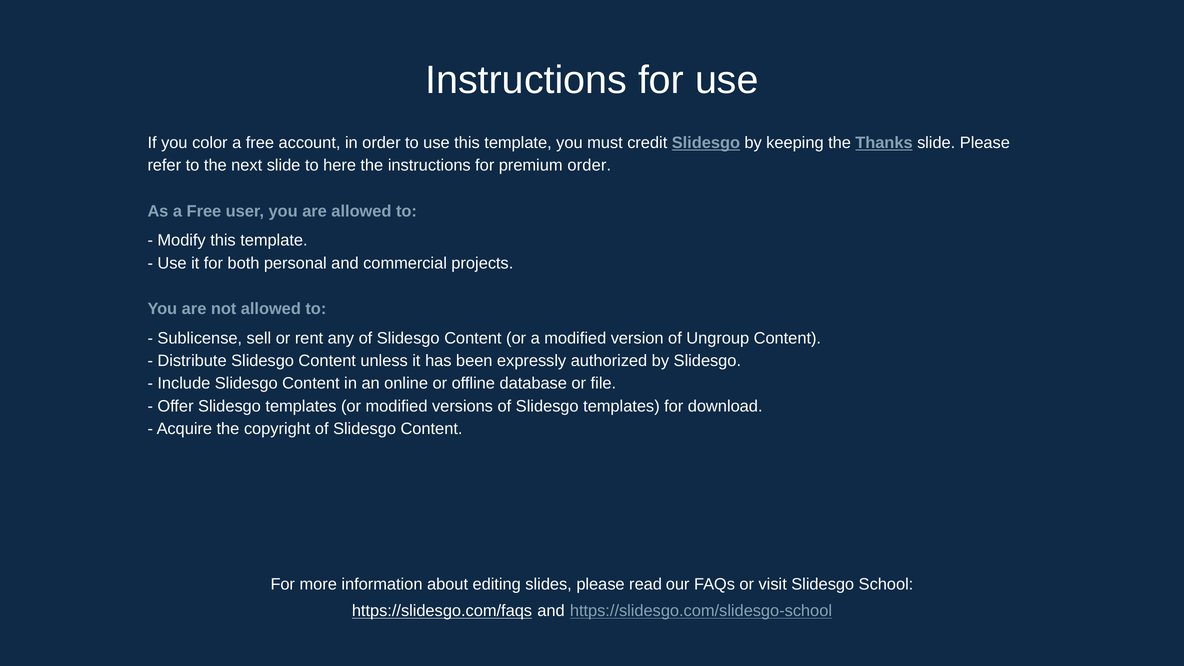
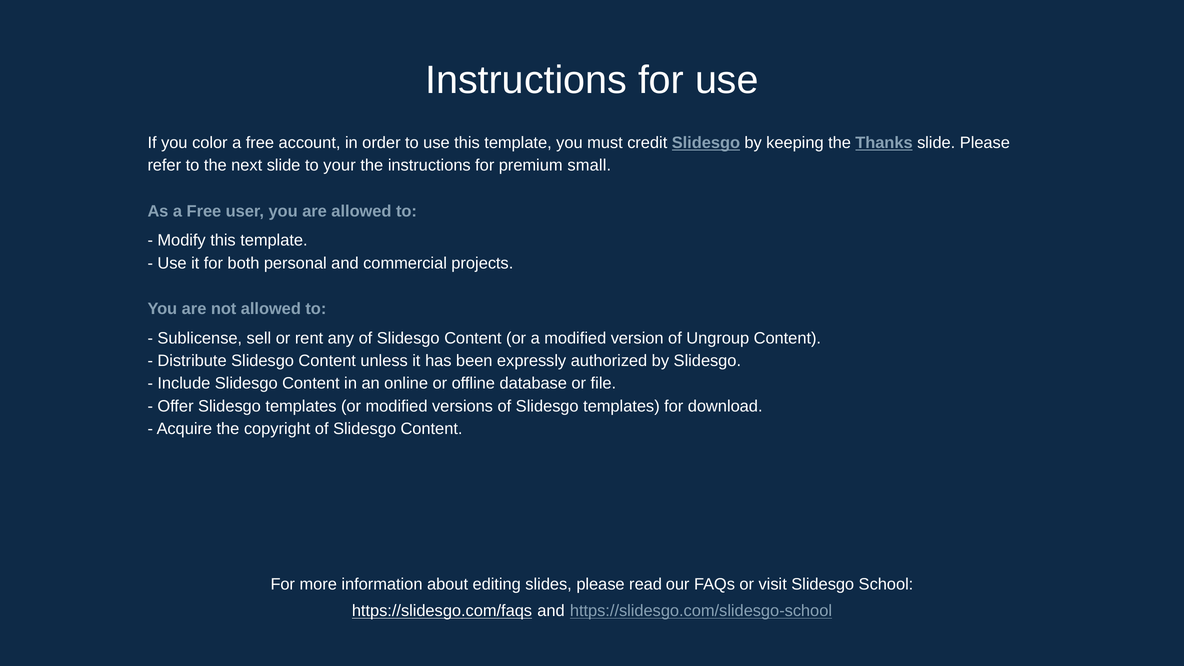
here: here -> your (340, 165)
premium order: order -> small (589, 165)
